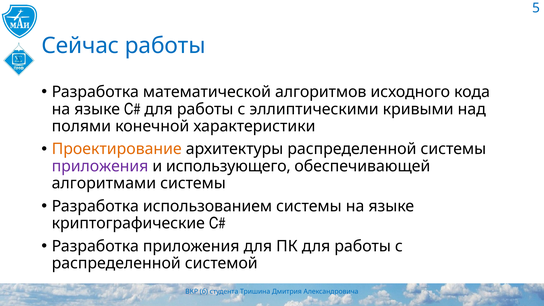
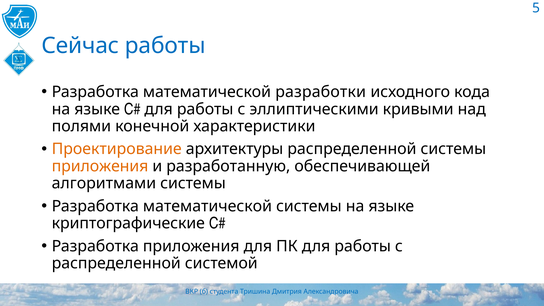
алгоритмов: алгоритмов -> разработки (321, 92)
приложения colour: purple -> orange (100, 166)
использующего: использующего -> разработанную (228, 166)
использованием: использованием -> математической (207, 206)
